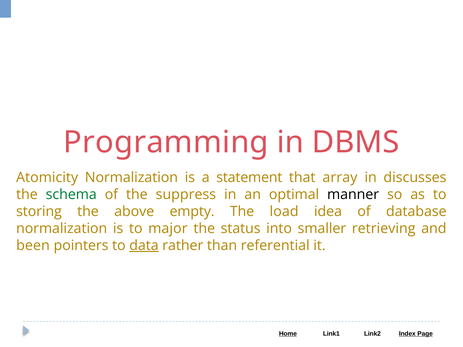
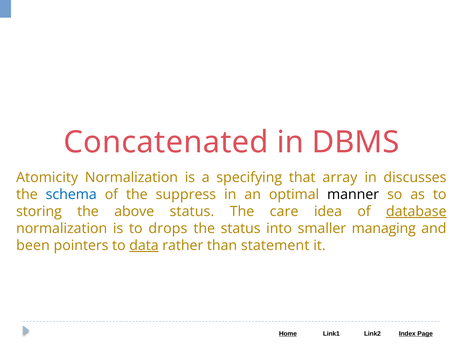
Programming: Programming -> Concatenated (166, 143)
statement: statement -> specifying (249, 178)
schema colour: green -> blue (71, 195)
above empty: empty -> status (192, 212)
load: load -> care (284, 212)
database underline: none -> present (416, 212)
major: major -> drops (168, 229)
retrieving: retrieving -> managing (384, 229)
referential: referential -> statement (275, 246)
